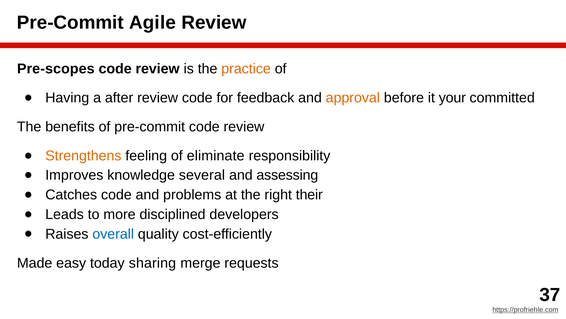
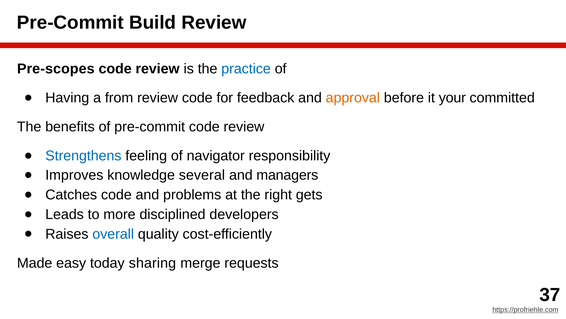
Agile: Agile -> Build (153, 23)
practice colour: orange -> blue (246, 69)
after: after -> from (119, 98)
Strengthens colour: orange -> blue (83, 155)
eliminate: eliminate -> navigator (216, 155)
assessing: assessing -> managers (287, 175)
their: their -> gets (309, 195)
